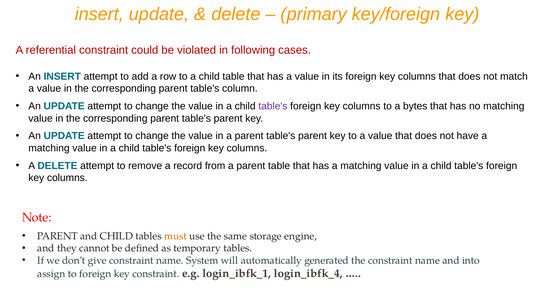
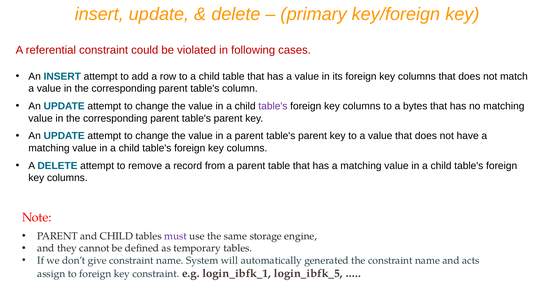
must colour: orange -> purple (176, 236)
into: into -> acts (471, 260)
login_ibfk_4: login_ibfk_4 -> login_ibfk_5 (308, 273)
